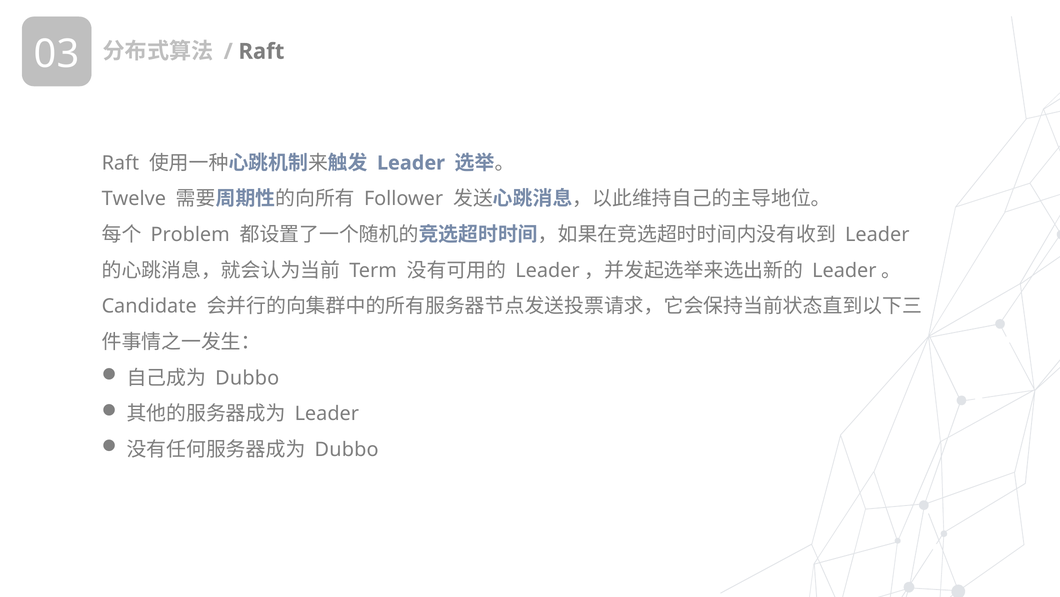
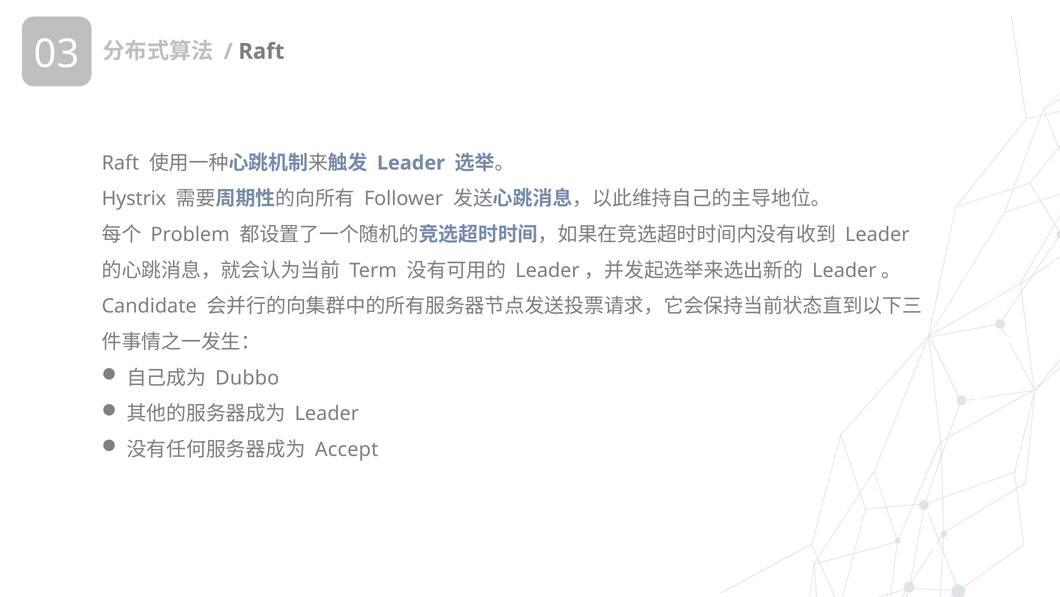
Twelve: Twelve -> Hystrix (134, 199)
Dubbo: Dubbo -> Accept (347, 449)
